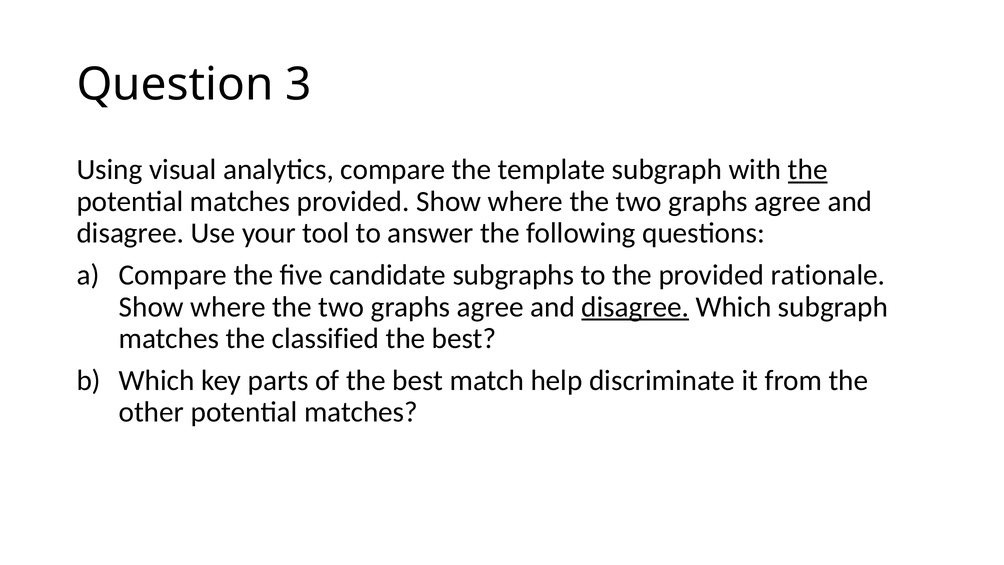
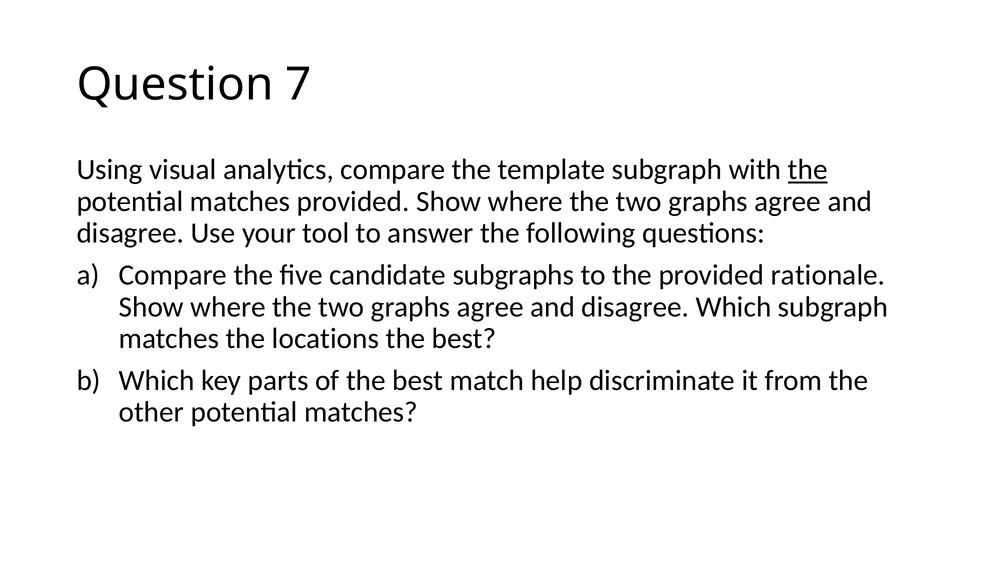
3: 3 -> 7 (299, 84)
disagree underline: present -> none (635, 307)
classified: classified -> locations (326, 338)
